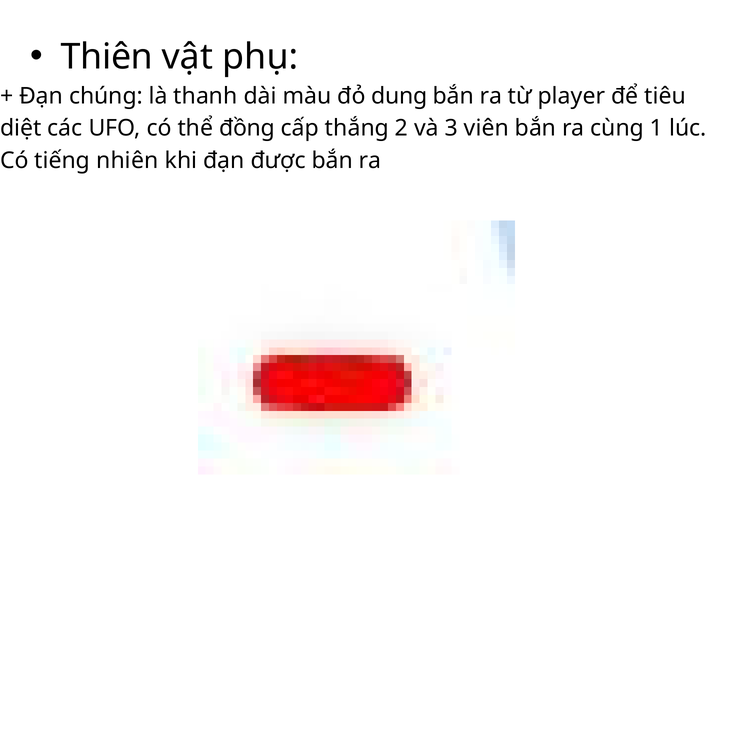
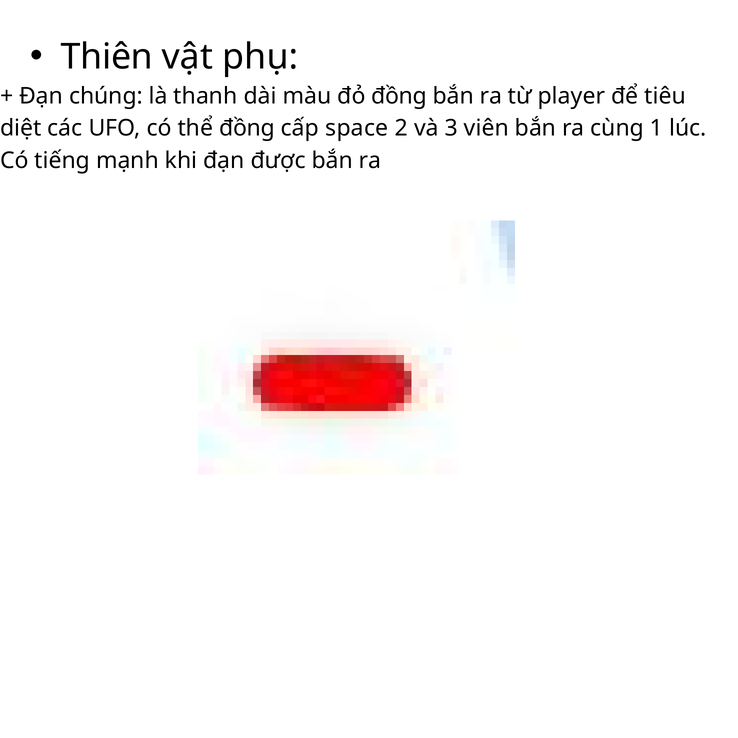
đỏ dung: dung -> đồng (399, 96)
thắng: thắng -> space (357, 128)
nhiên: nhiên -> mạnh (127, 161)
